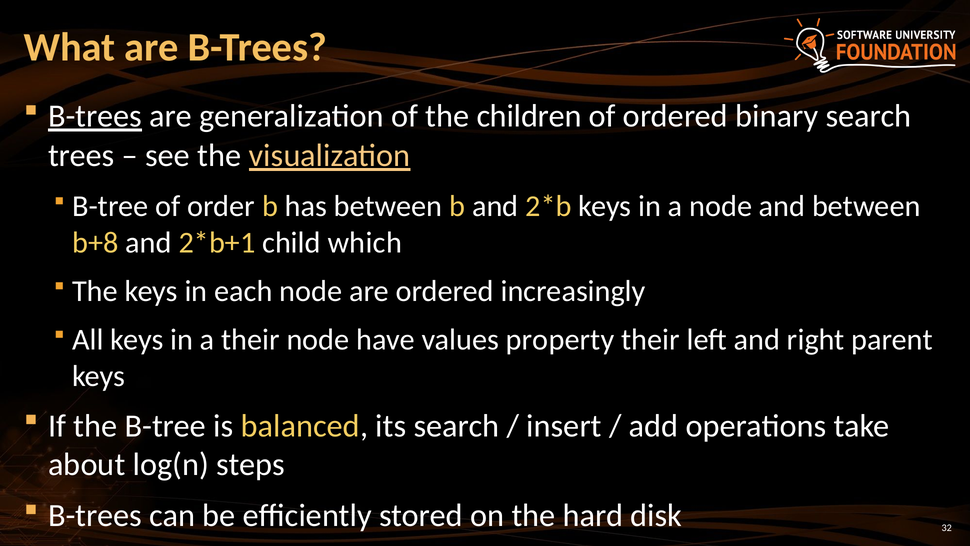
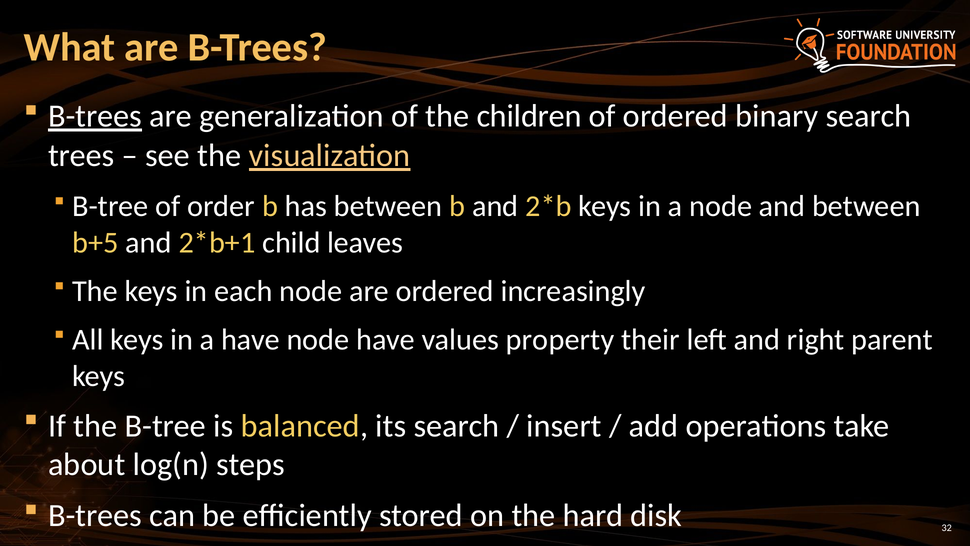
b+8: b+8 -> b+5 (95, 242)
which: which -> leaves (365, 242)
a their: their -> have (251, 339)
